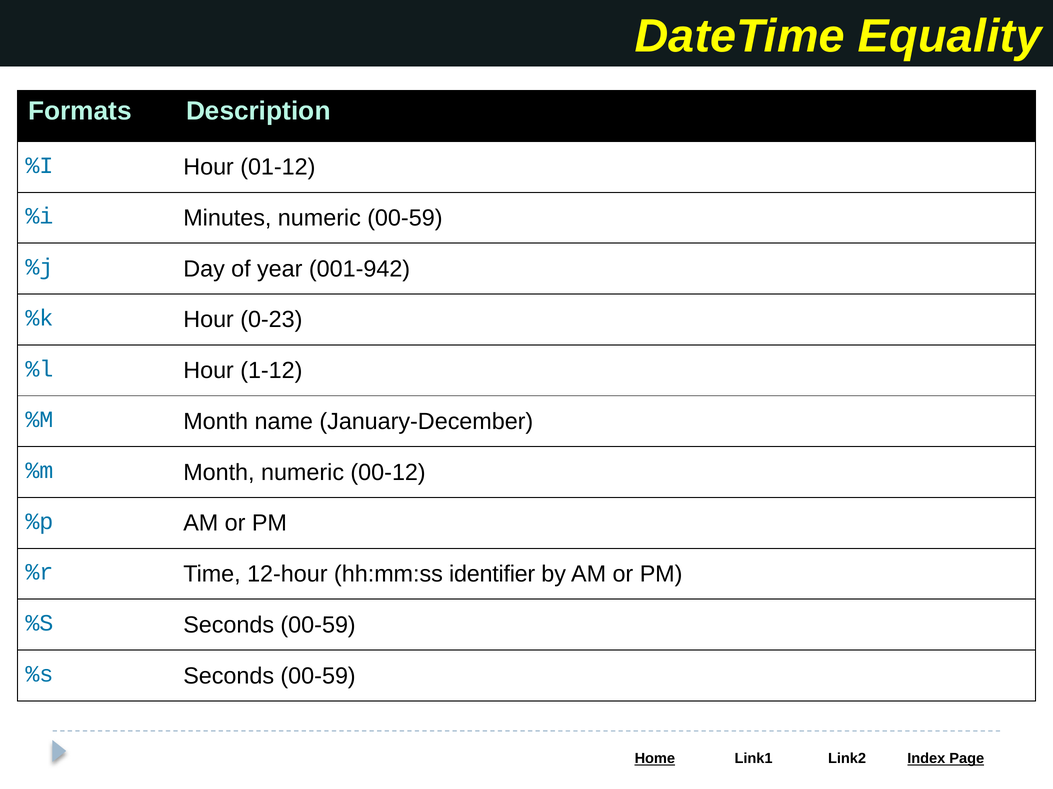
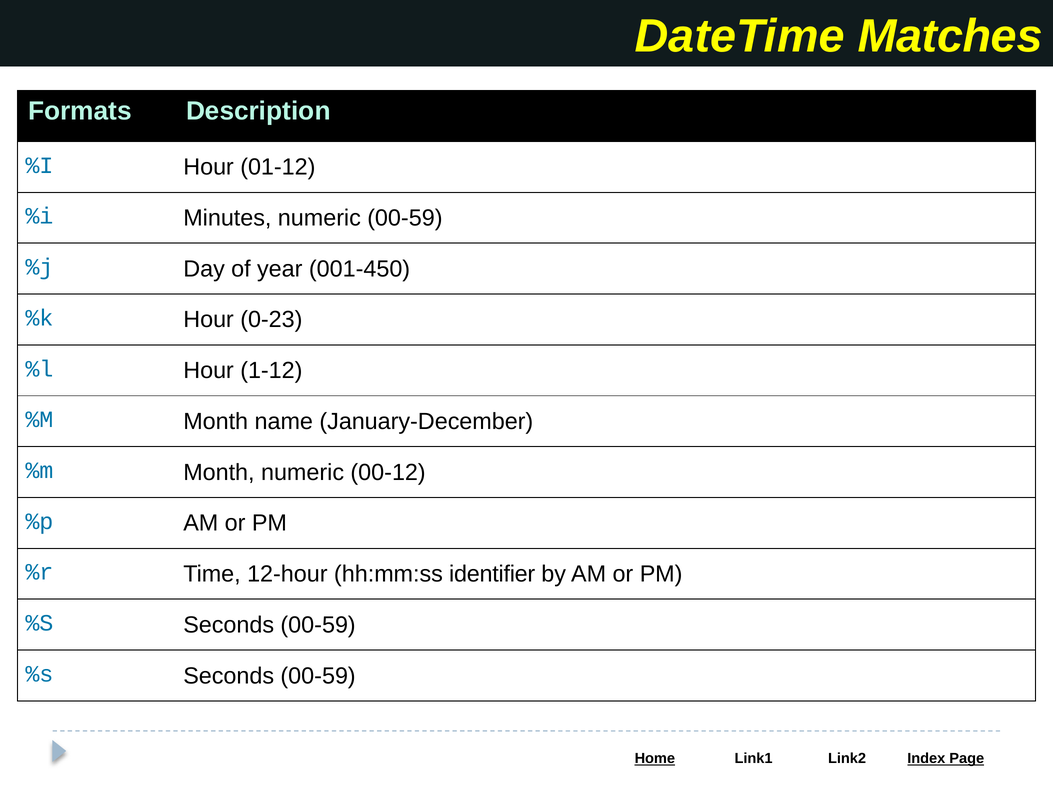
Equality: Equality -> Matches (950, 37)
001-942: 001-942 -> 001-450 (360, 269)
